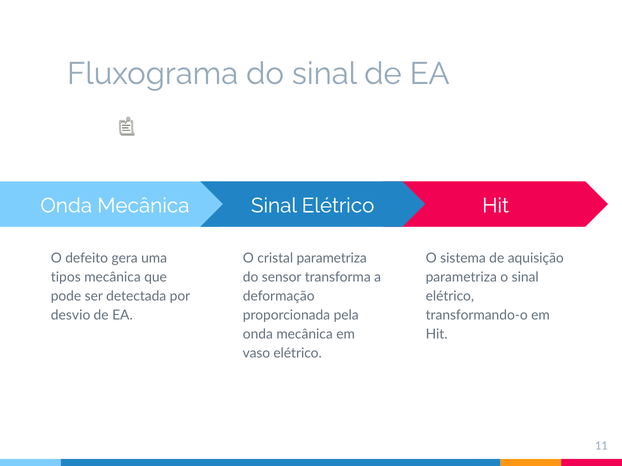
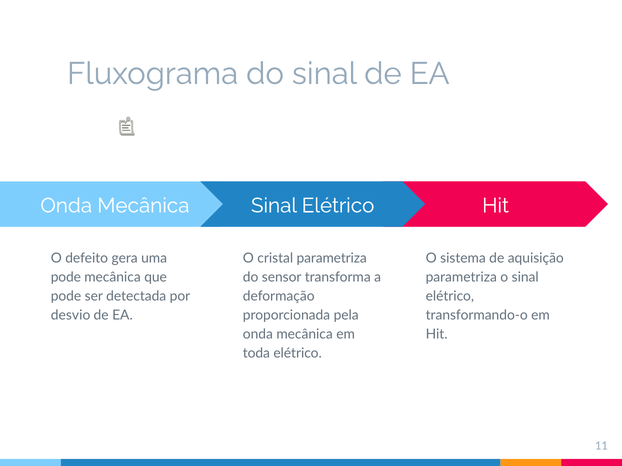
tipos: tipos -> pode (66, 278)
vaso: vaso -> toda (256, 354)
